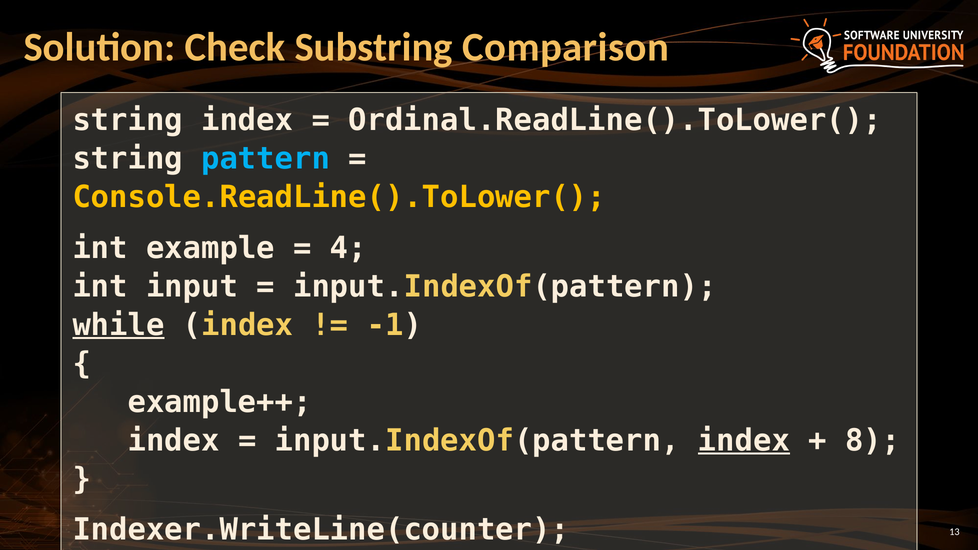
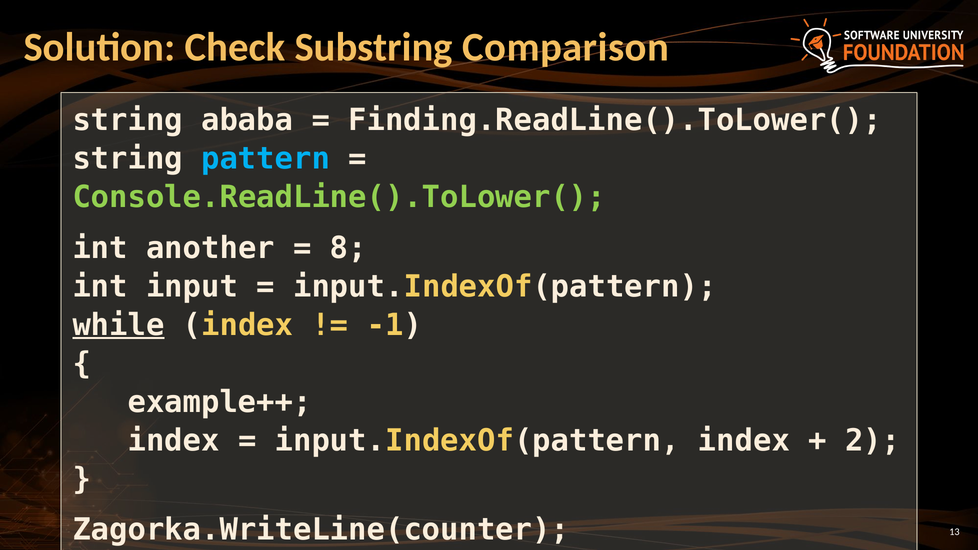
string index: index -> ababa (247, 120)
Ordinal.ReadLine().ToLower(: Ordinal.ReadLine().ToLower( -> Finding.ReadLine().ToLower( (615, 120)
Console.ReadLine().ToLower( colour: yellow -> light green (339, 197)
example: example -> another (210, 248)
4: 4 -> 8 (348, 248)
index underline: present -> none (744, 441)
8: 8 -> 2 (873, 441)
Indexer.WriteLine(counter: Indexer.WriteLine(counter -> Zagorka.WriteLine(counter (321, 530)
